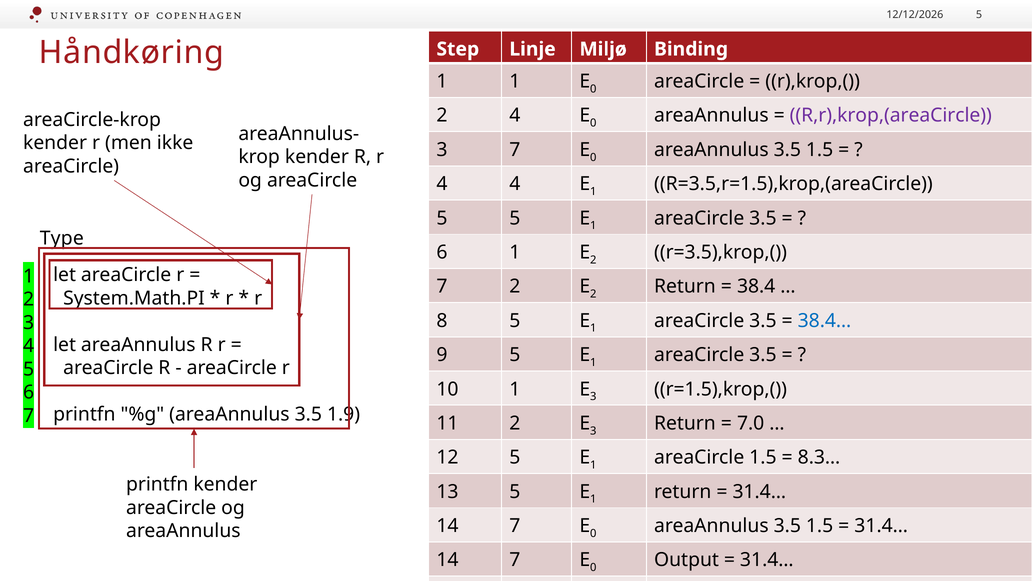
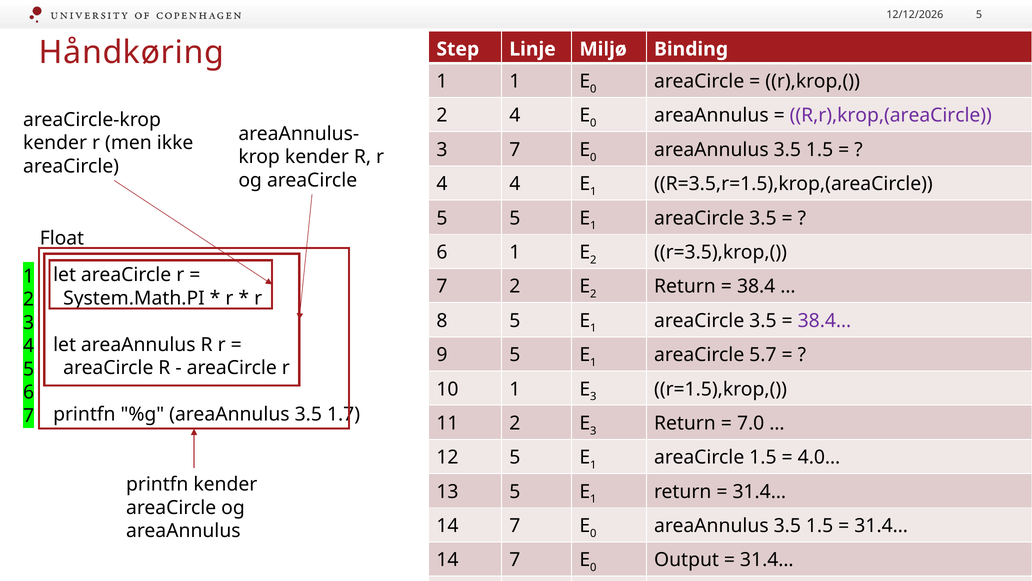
Type: Type -> Float (62, 238)
38.4… colour: blue -> purple (824, 320)
3.5: 3.5 -> 5.7 (763, 355)
1.9: 1.9 -> 1.7 (344, 414)
8.3…: 8.3… -> 4.0… (819, 457)
